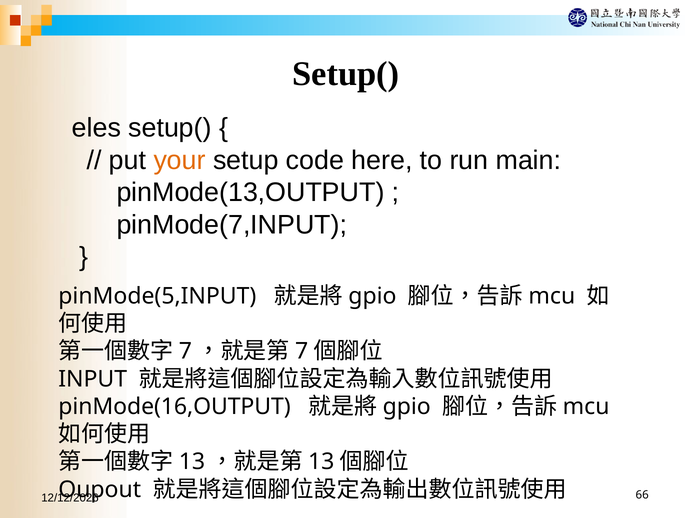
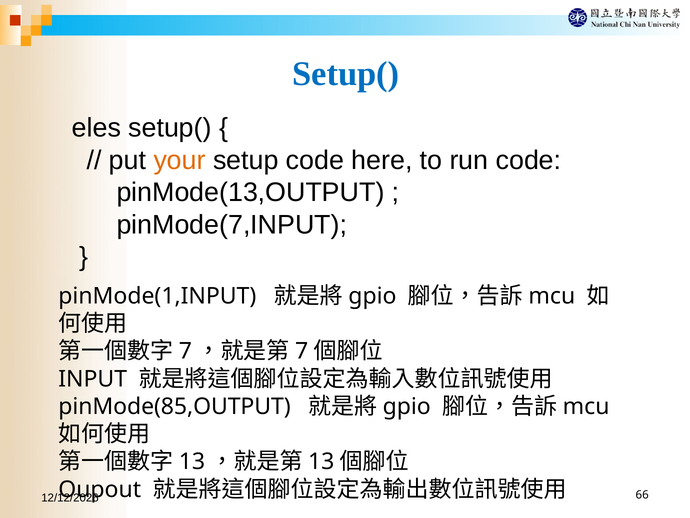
Setup( colour: black -> blue (346, 74)
run main: main -> code (529, 160)
pinMode(5,INPUT: pinMode(5,INPUT -> pinMode(1,INPUT (157, 296)
pinMode(16,OUTPUT: pinMode(16,OUTPUT -> pinMode(85,OUTPUT (175, 406)
